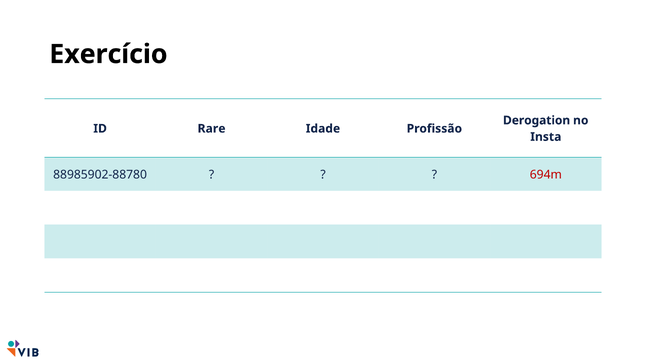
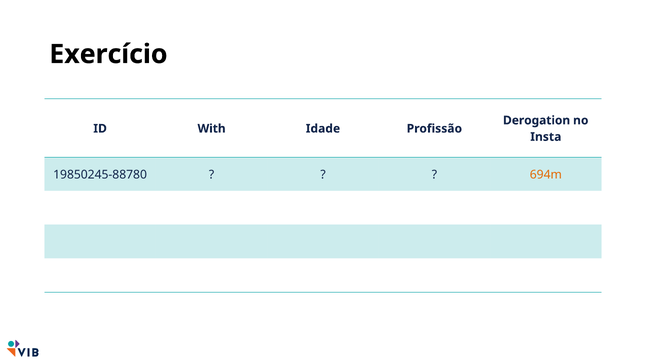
Rare: Rare -> With (212, 129)
88985902-88780: 88985902-88780 -> 19850245-88780 (100, 175)
694m colour: red -> orange (546, 175)
